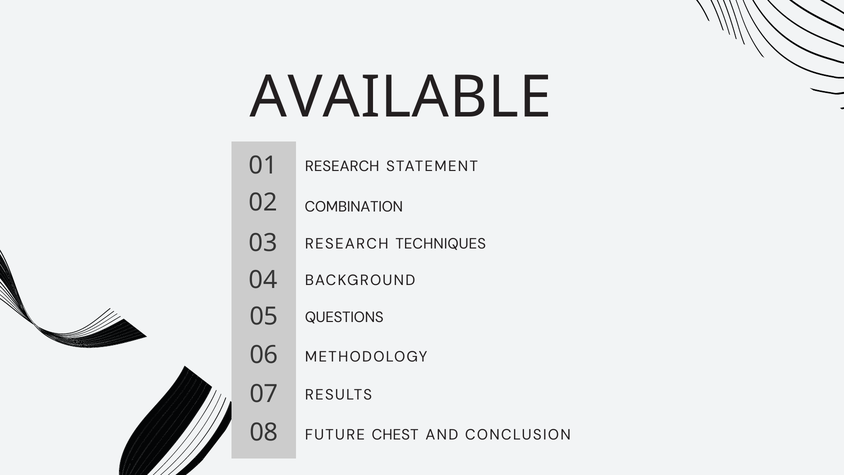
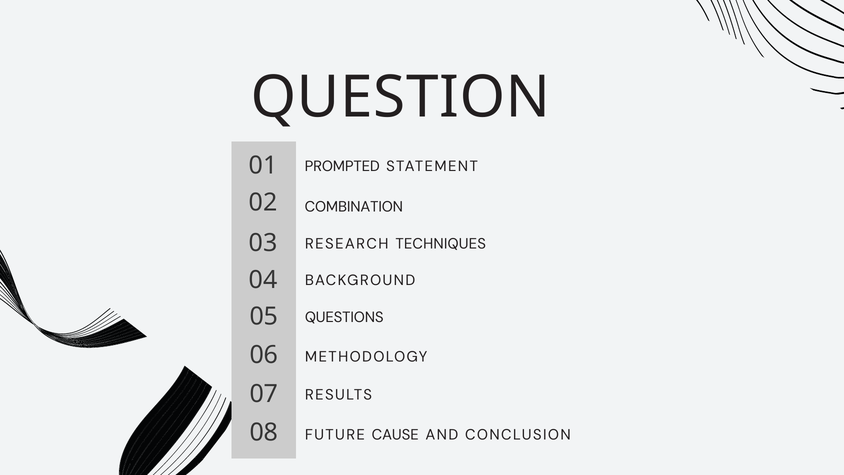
AVAILABLE: AVAILABLE -> QUESTION (401, 98)
RESEARCH: RESEARCH -> PROMPTED (342, 166)
CHEST: CHEST -> CAUSE (395, 435)
